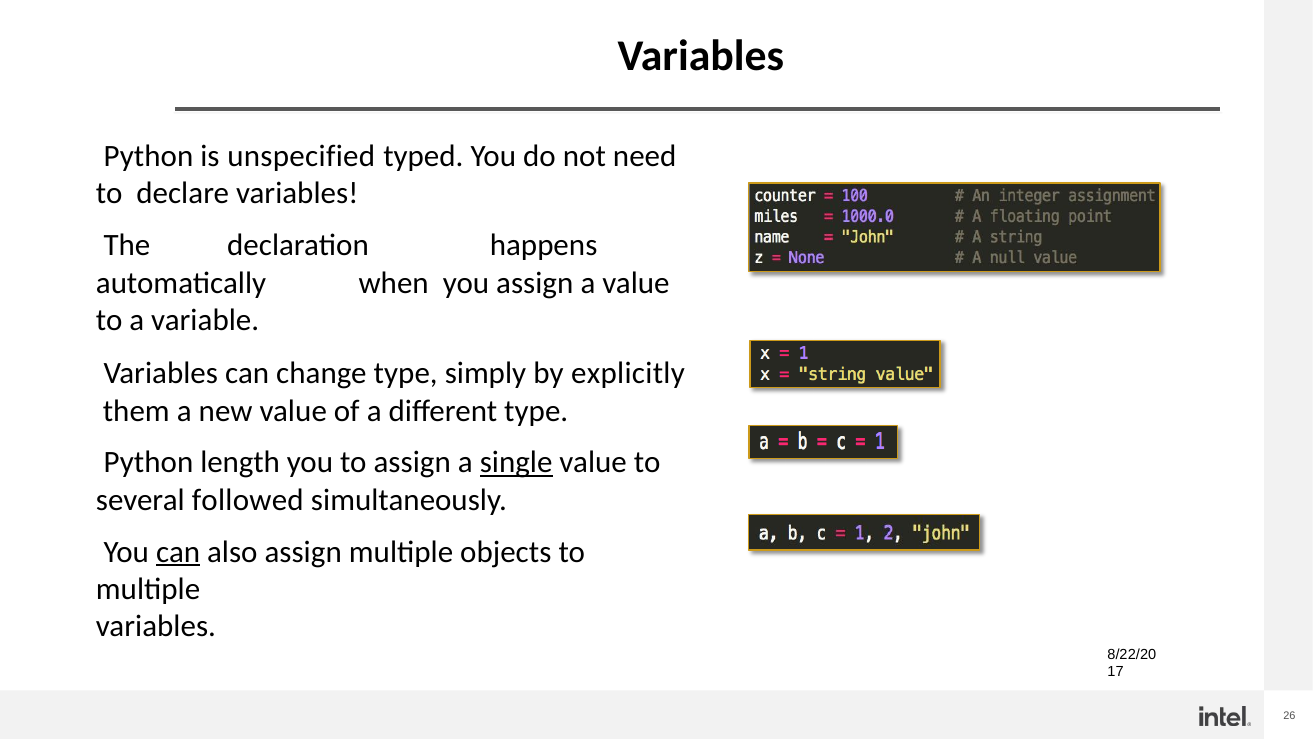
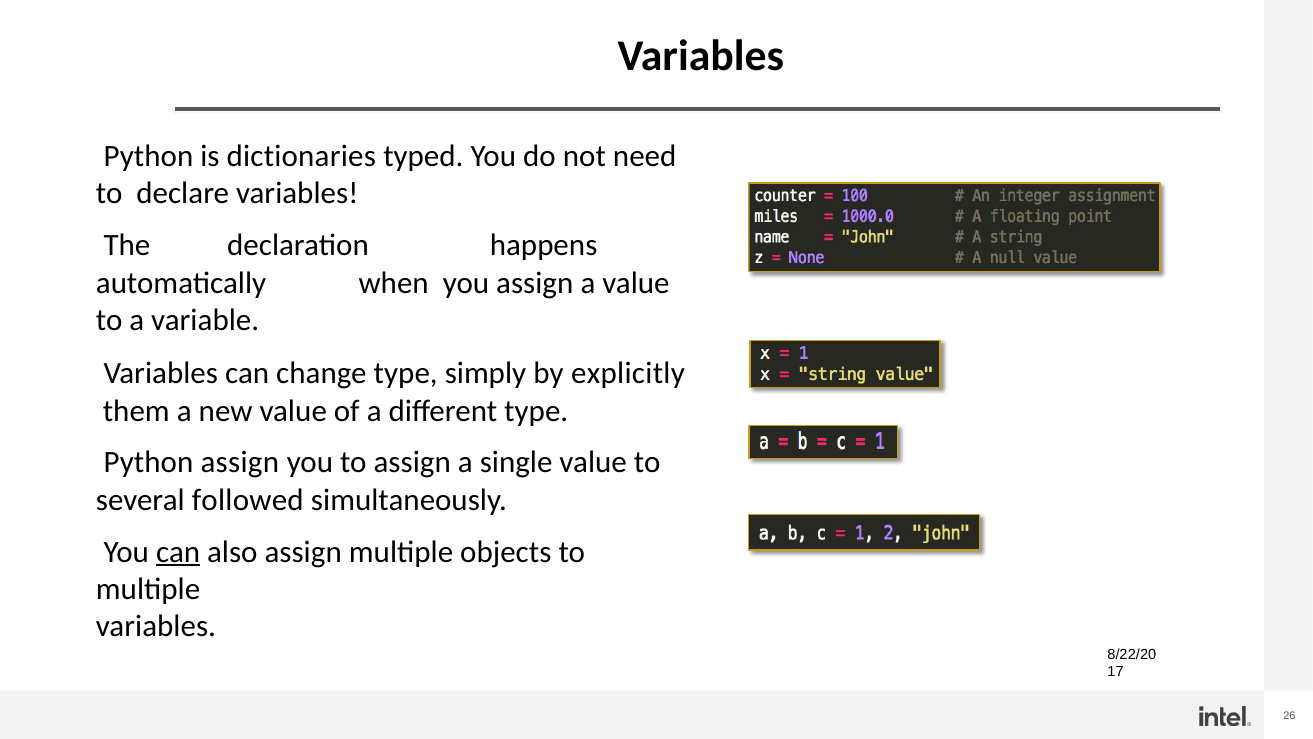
unspecified: unspecified -> dictionaries (301, 156)
length: length -> assign (240, 462)
single underline: present -> none (516, 462)
